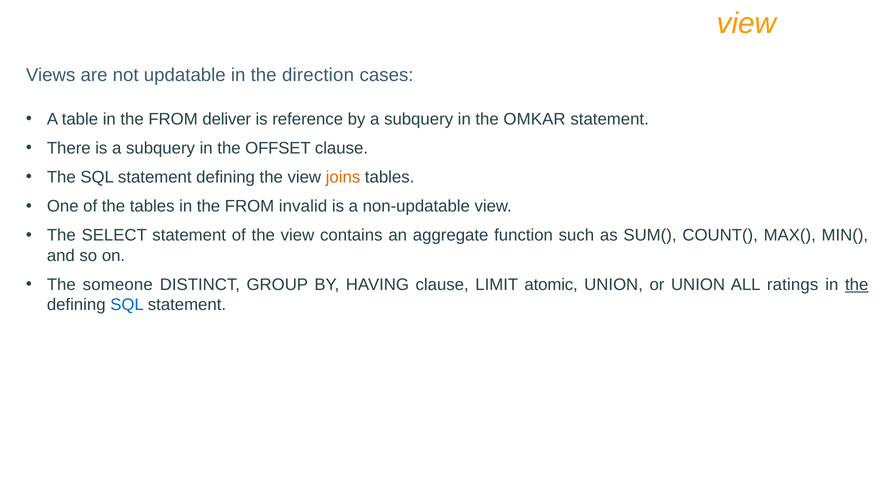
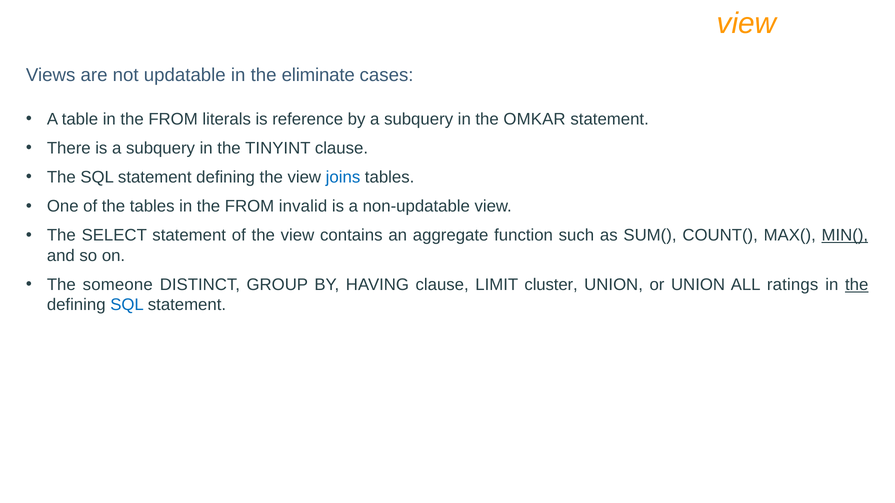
direction: direction -> eliminate (318, 75)
deliver: deliver -> literals (227, 119)
OFFSET: OFFSET -> TINYINT (278, 148)
joins colour: orange -> blue (343, 177)
MIN( underline: none -> present (845, 236)
atomic: atomic -> cluster (551, 285)
